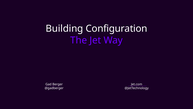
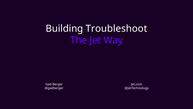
Configuration: Configuration -> Troubleshoot (116, 28)
